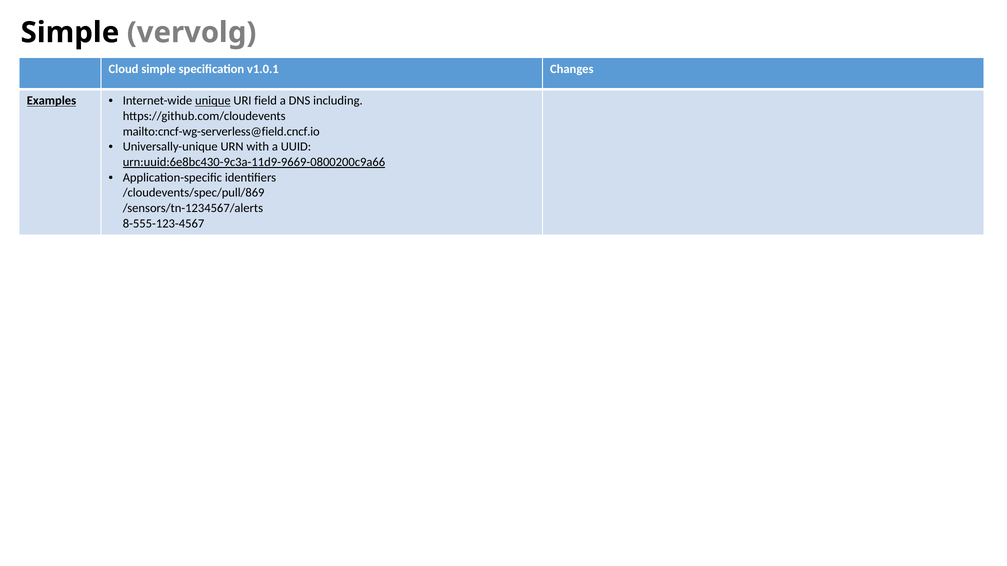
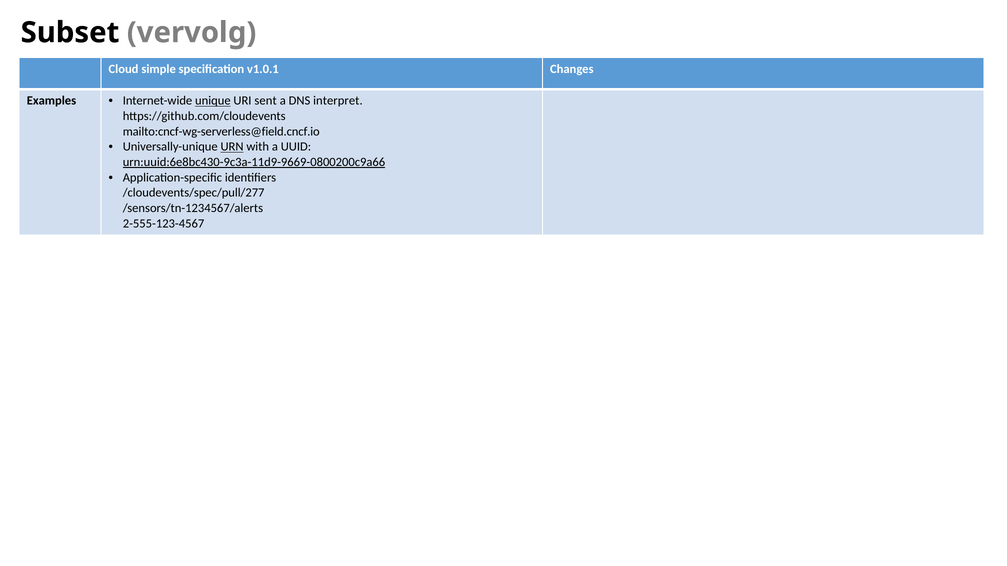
Simple: Simple -> Subset (70, 33)
Examples underline: present -> none (51, 101)
field: field -> sent (266, 101)
including: including -> interpret (338, 101)
URN underline: none -> present (232, 147)
/cloudevents/spec/pull/869: /cloudevents/spec/pull/869 -> /cloudevents/spec/pull/277 (194, 193)
8-555-123-4567: 8-555-123-4567 -> 2-555-123-4567 (164, 224)
